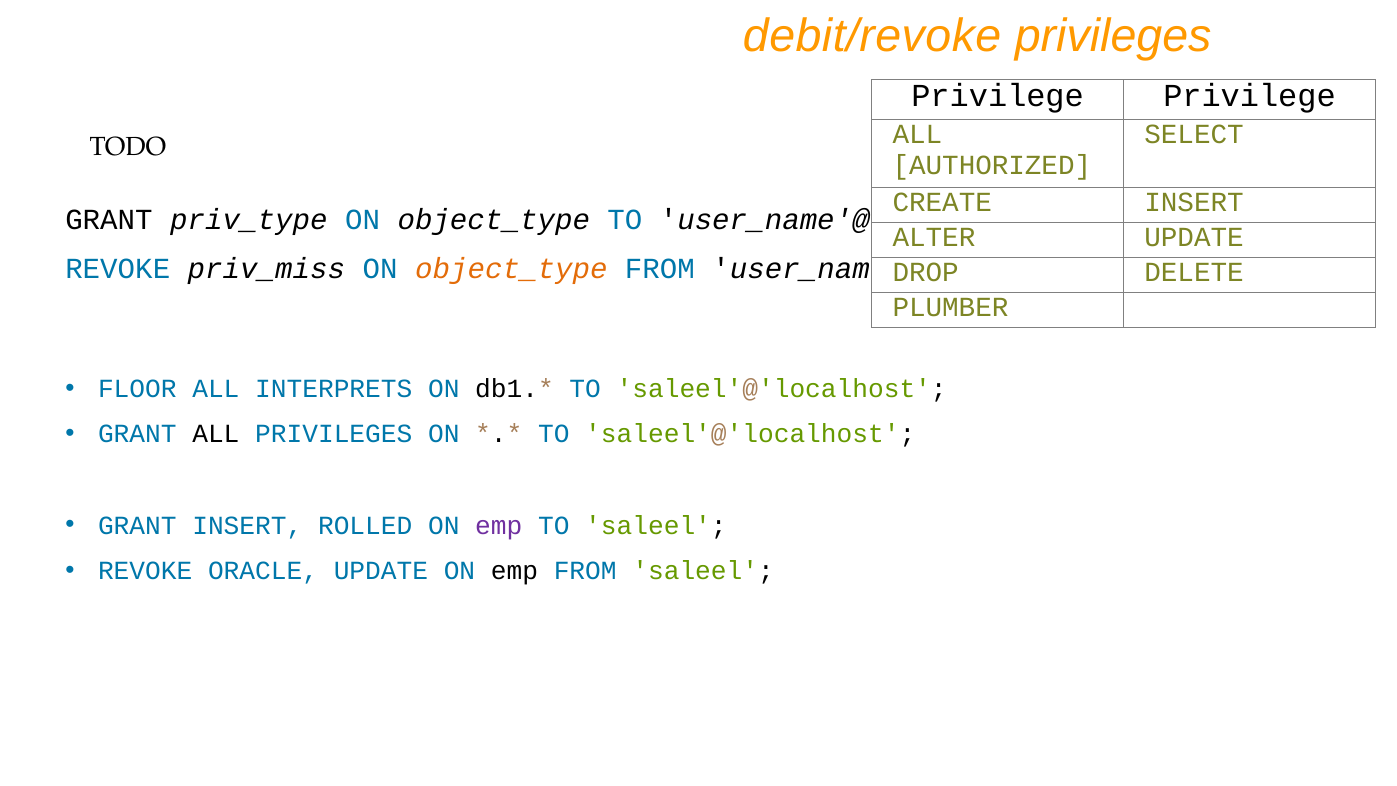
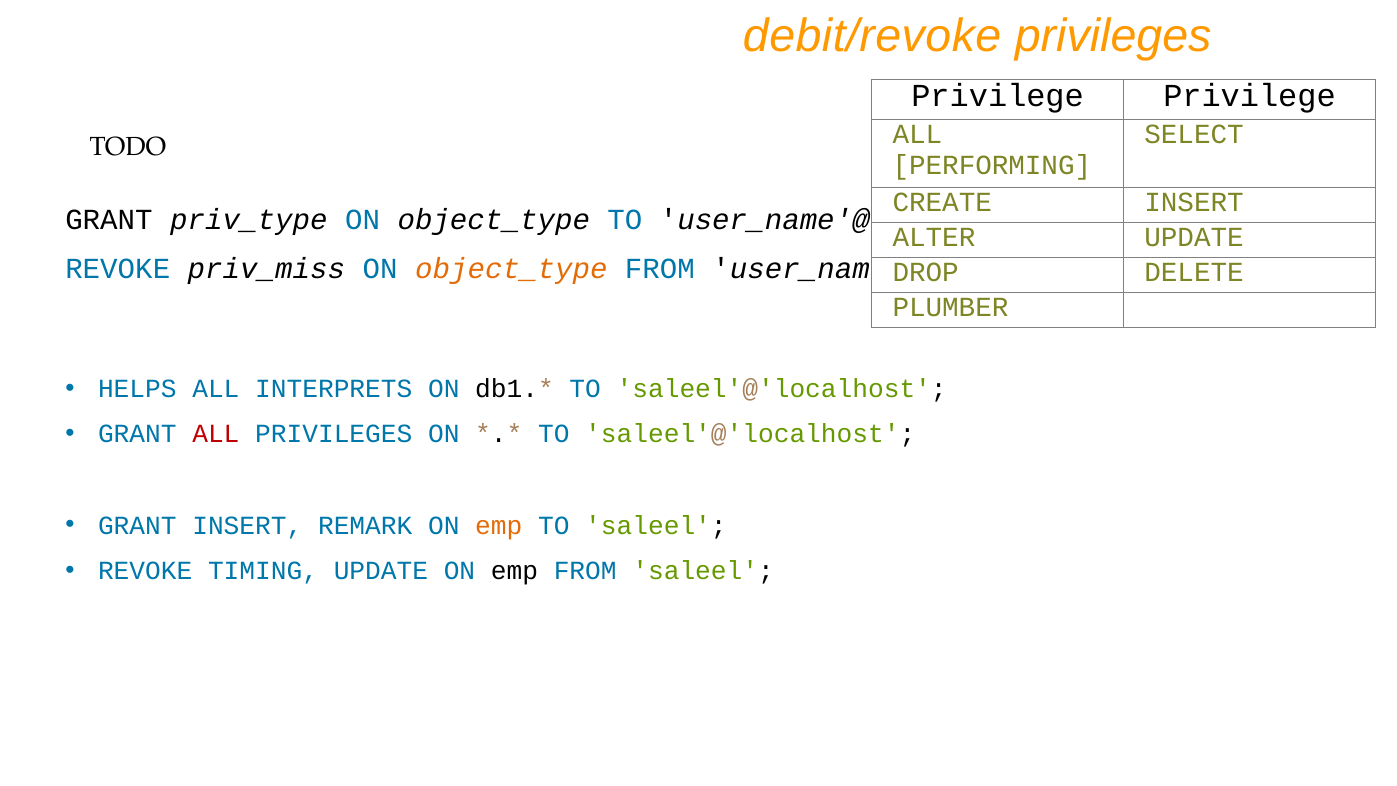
AUTHORIZED: AUTHORIZED -> PERFORMING (992, 166)
FLOOR: FLOOR -> HELPS (137, 389)
ALL colour: black -> red (216, 434)
ROLLED: ROLLED -> REMARK (365, 525)
emp colour: purple -> orange (499, 525)
ORACLE: ORACLE -> TIMING (263, 571)
